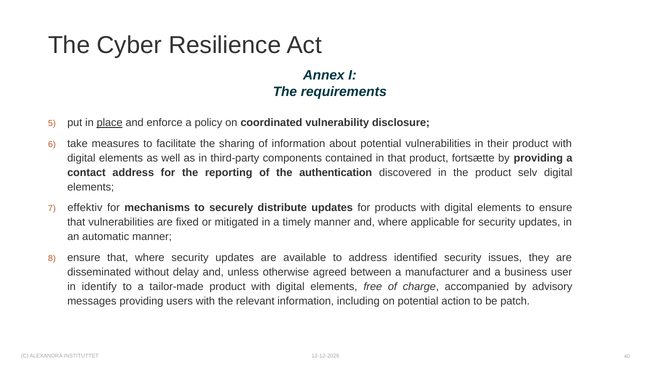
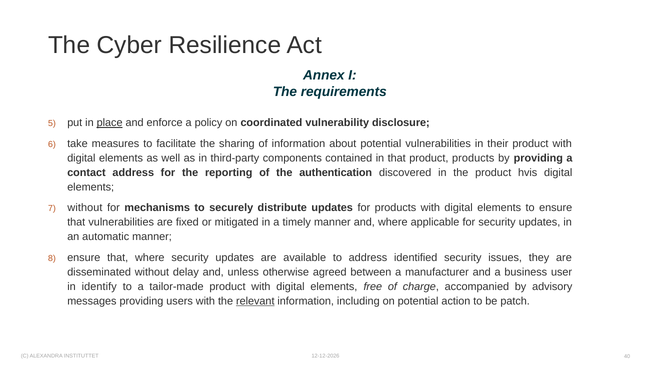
product fortsætte: fortsætte -> products (473, 158)
selv: selv -> hvis (528, 173)
effektiv: effektiv -> without (85, 208)
relevant underline: none -> present (255, 301)
